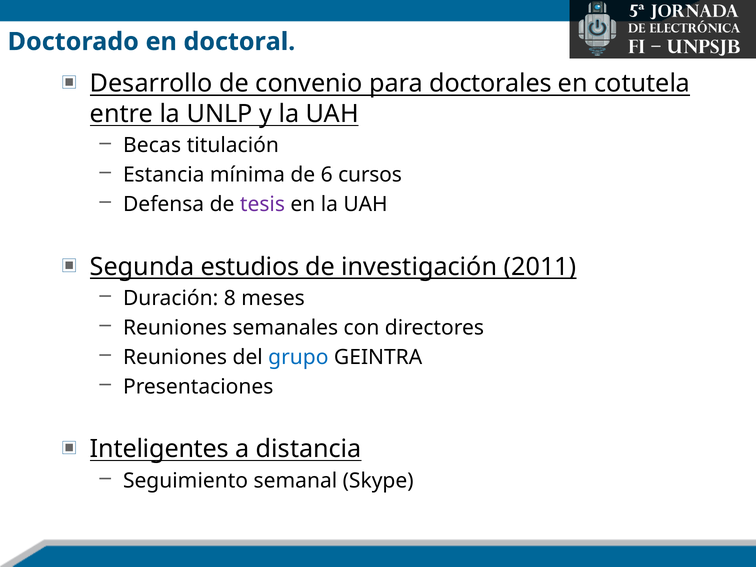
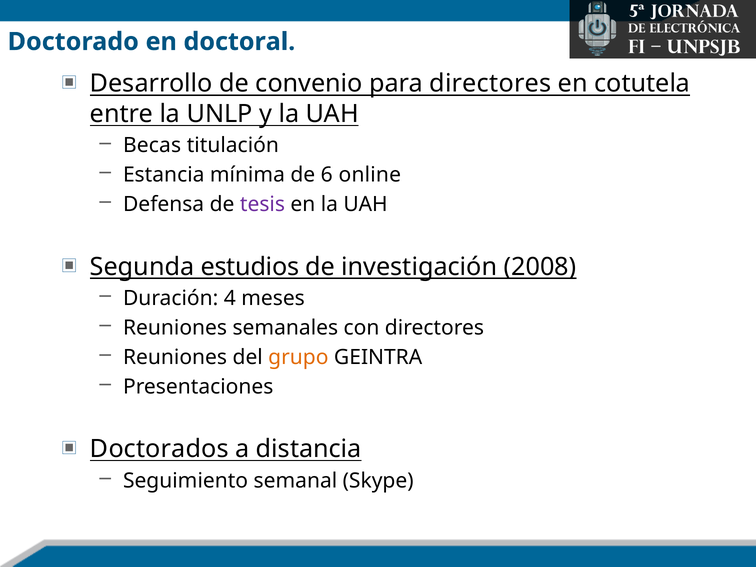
para doctorales: doctorales -> directores (490, 84)
cursos: cursos -> online (370, 175)
2011: 2011 -> 2008 (540, 267)
8: 8 -> 4 (230, 298)
grupo colour: blue -> orange (298, 357)
Inteligentes: Inteligentes -> Doctorados (159, 449)
